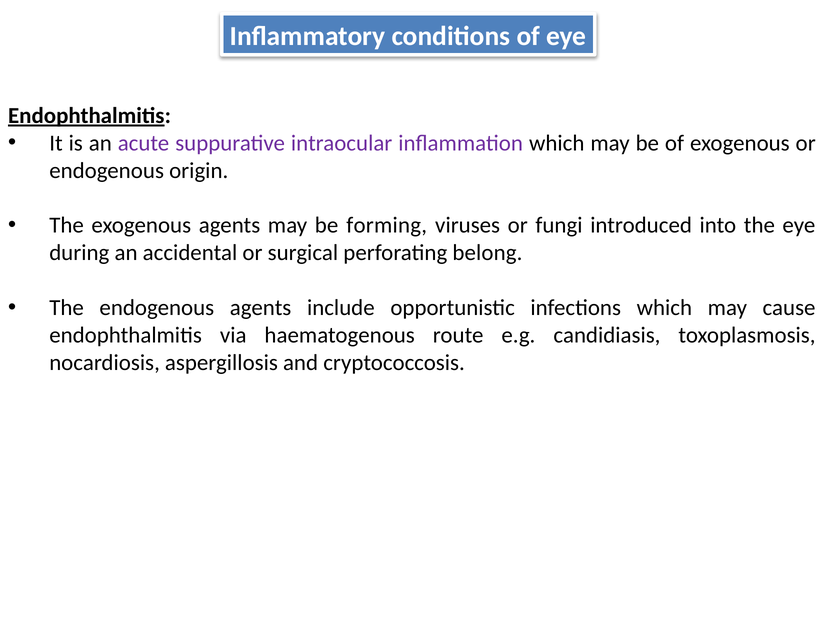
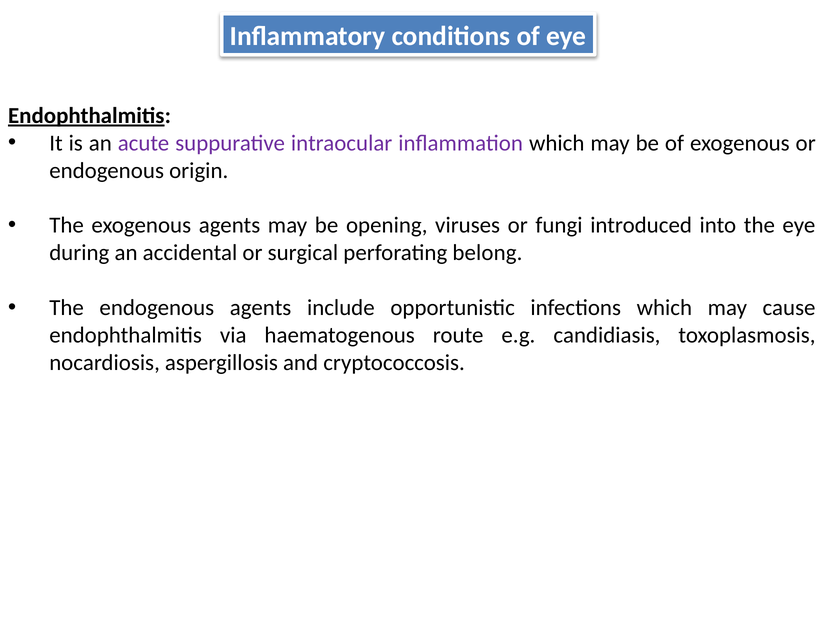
forming: forming -> opening (387, 225)
